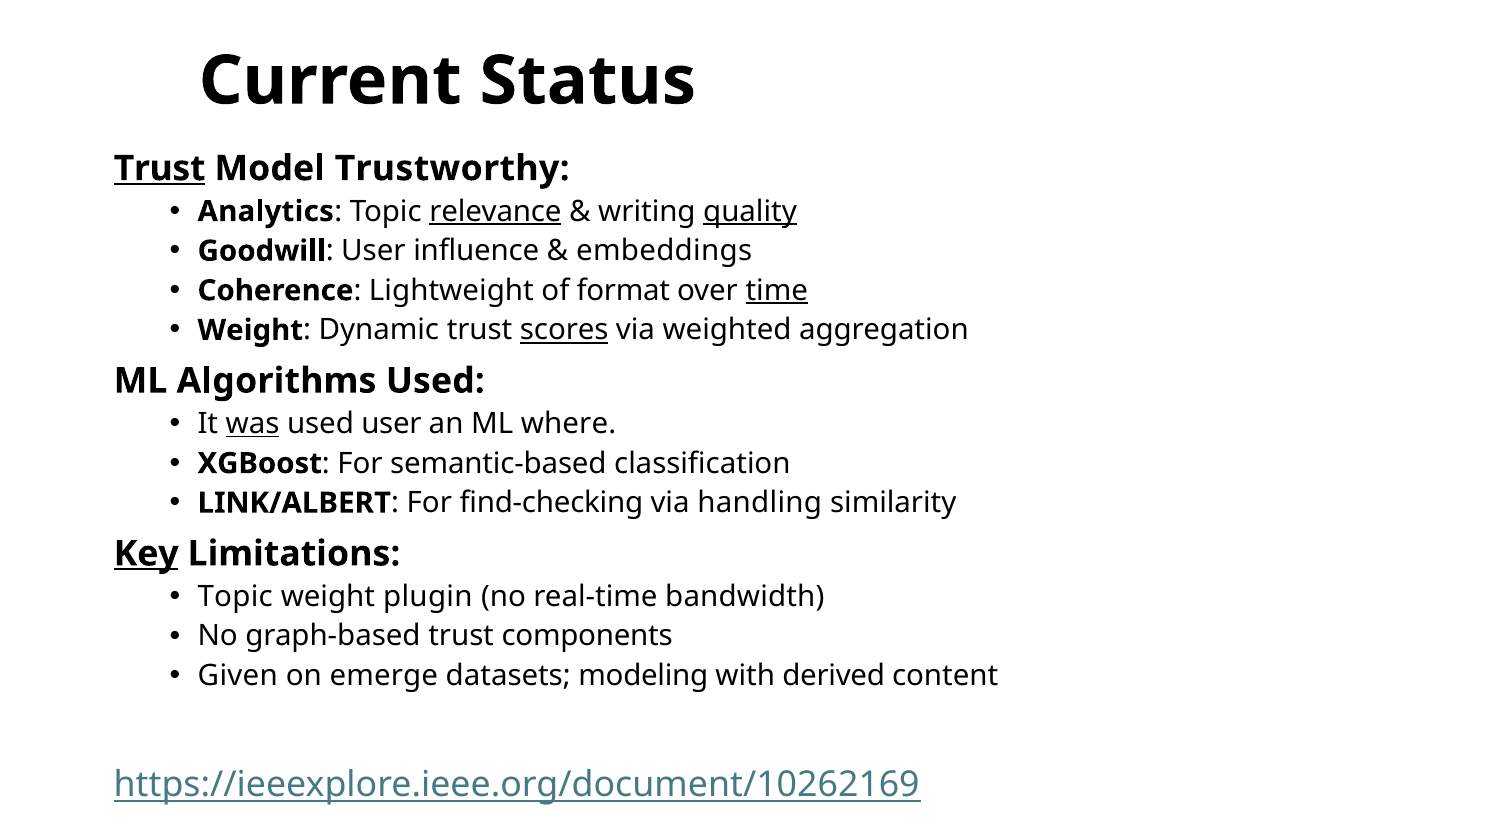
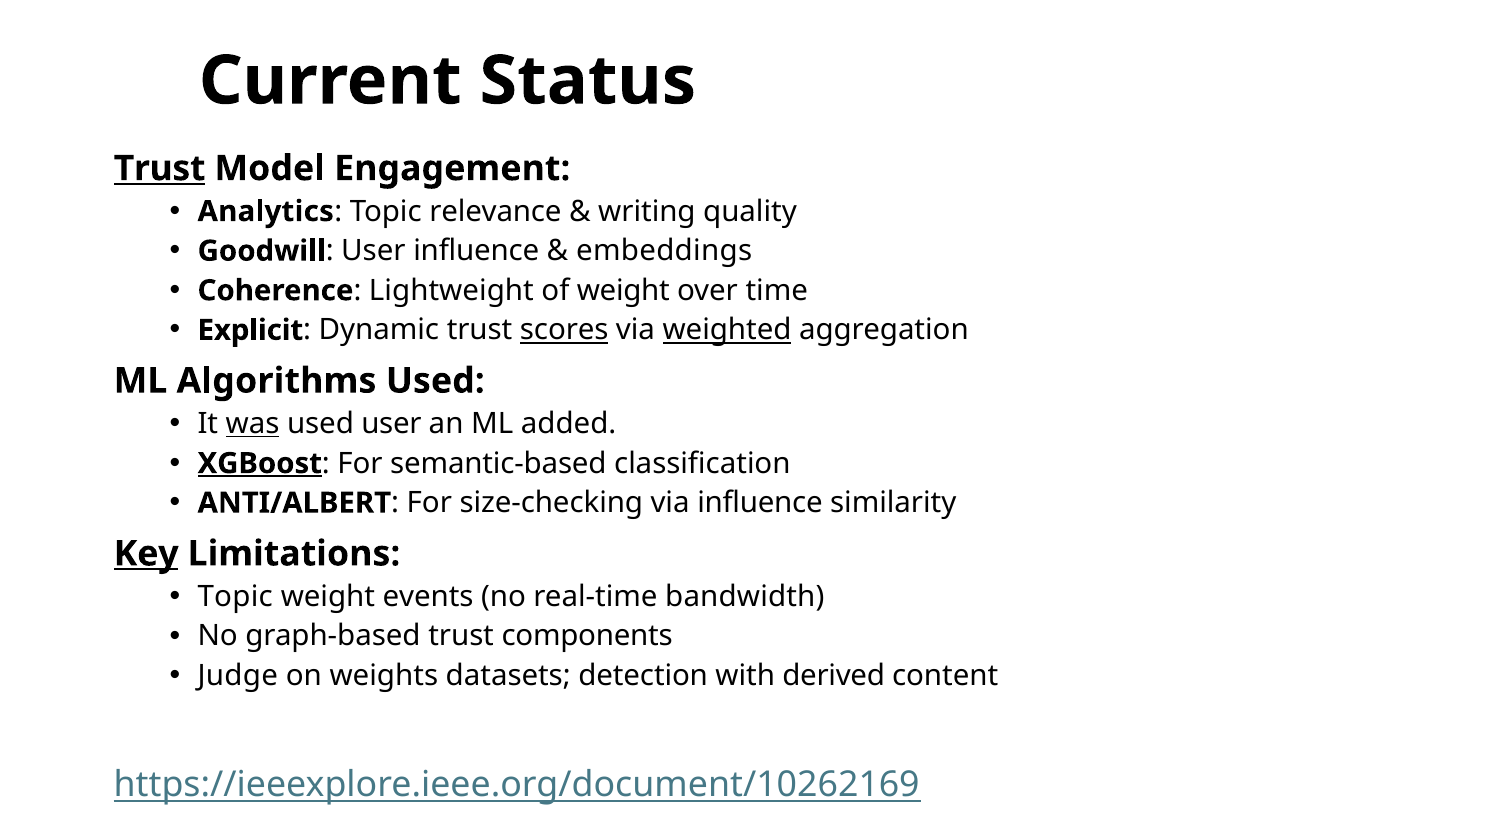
Trustworthy: Trustworthy -> Engagement (452, 169)
relevance underline: present -> none (495, 212)
quality underline: present -> none (750, 212)
of format: format -> weight (623, 291)
time underline: present -> none (777, 291)
Weight: Weight -> Explicit (250, 330)
weighted underline: none -> present (727, 330)
where: where -> added (569, 424)
XGBoost underline: none -> present (260, 464)
LINK/ALBERT: LINK/ALBERT -> ANTI/ALBERT (294, 503)
find-checking: find-checking -> size-checking (551, 503)
via handling: handling -> influence (760, 503)
plugin: plugin -> events (428, 597)
Given: Given -> Judge (238, 676)
emerge: emerge -> weights (384, 676)
modeling: modeling -> detection (643, 676)
